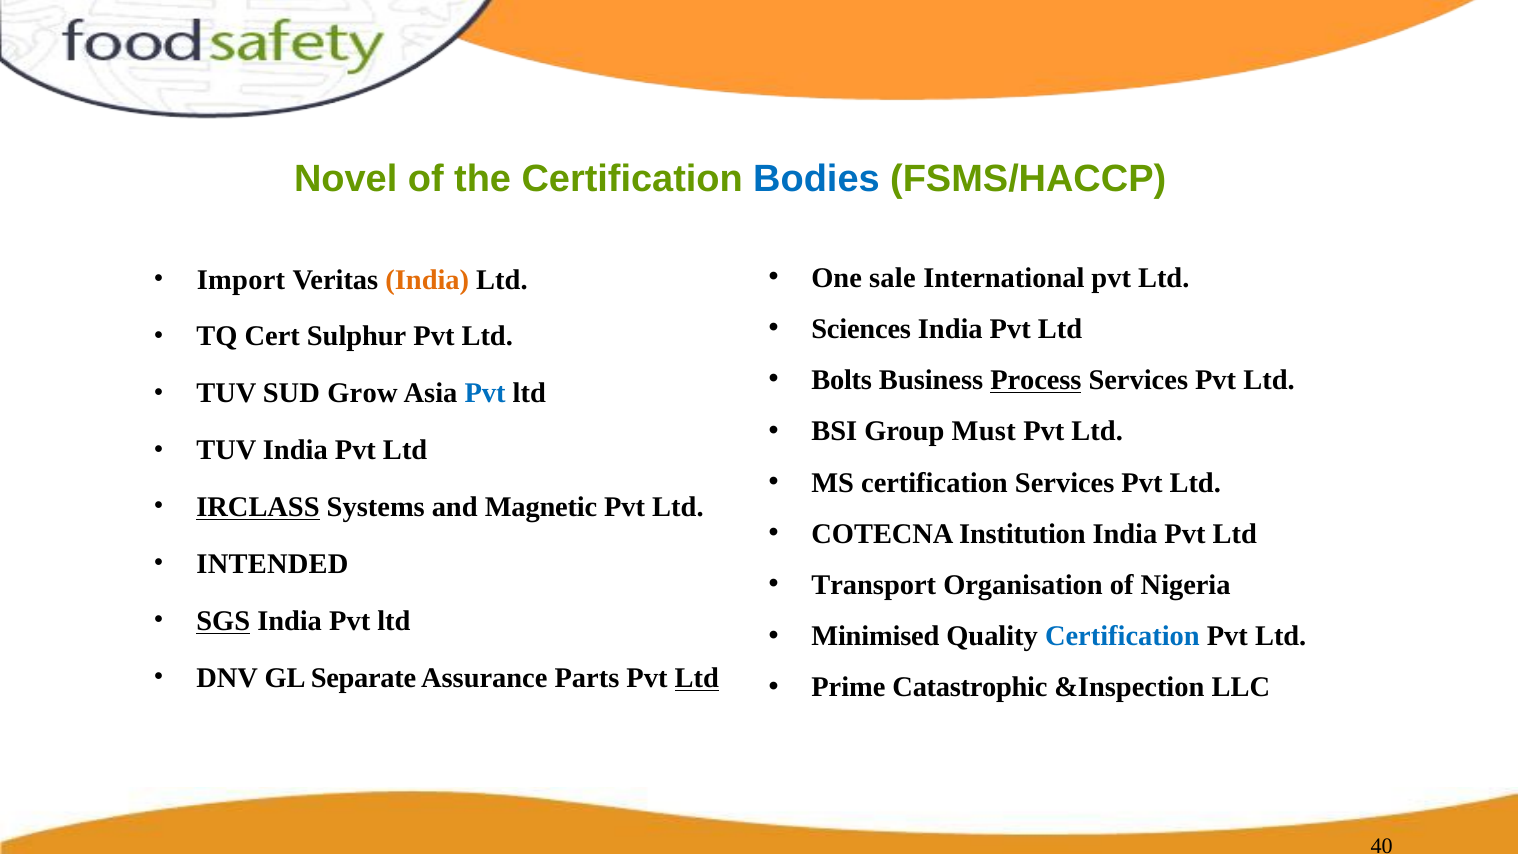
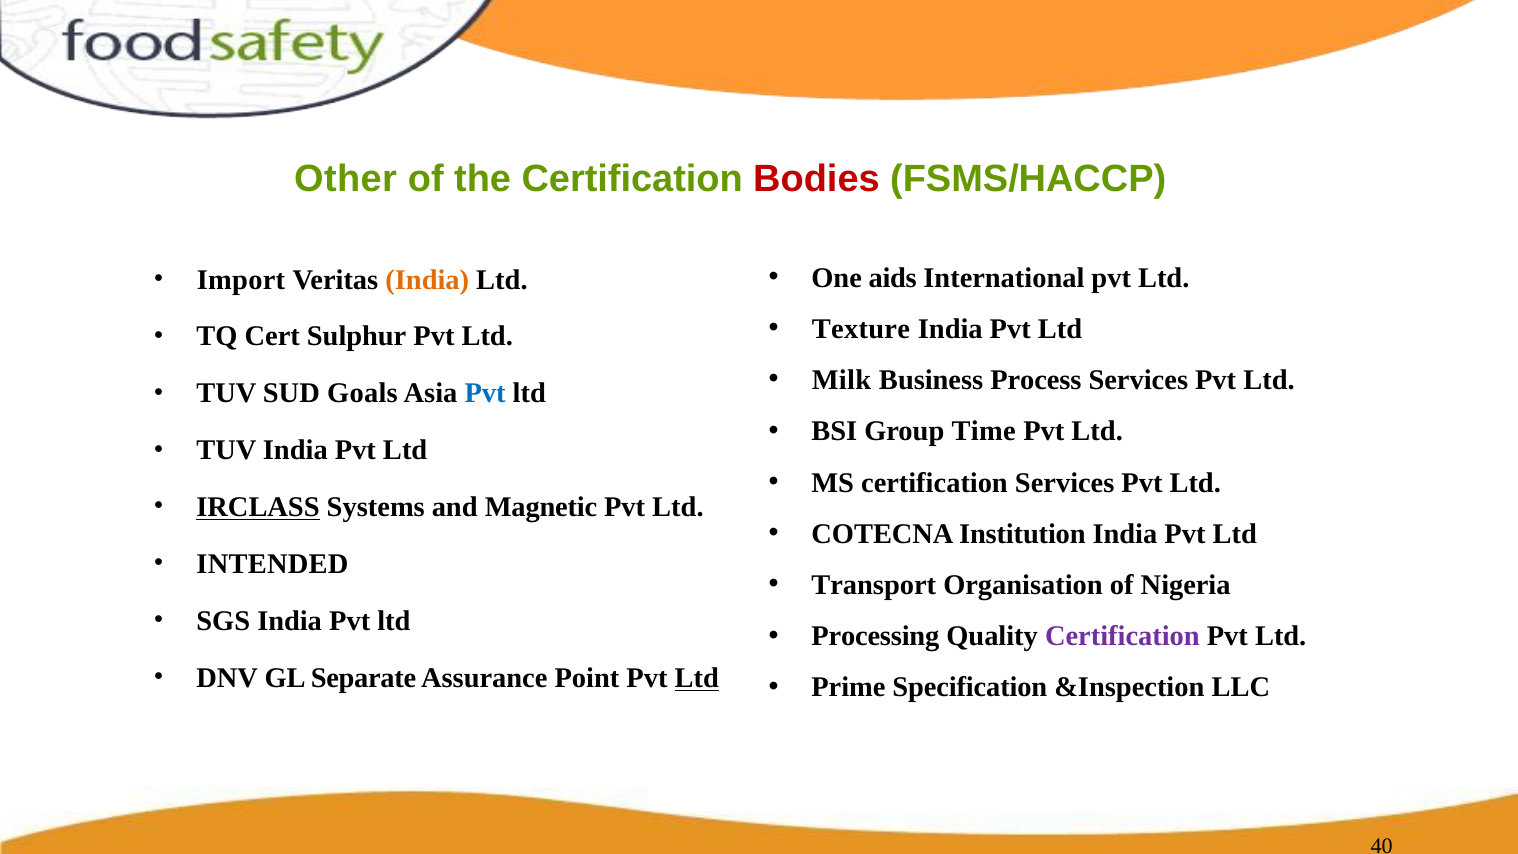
Novel: Novel -> Other (346, 179)
Bodies colour: blue -> red (816, 179)
sale: sale -> aids (893, 278)
Sciences: Sciences -> Texture (861, 329)
Bolts: Bolts -> Milk (841, 380)
Process underline: present -> none (1036, 380)
Grow: Grow -> Goals (362, 393)
Must: Must -> Time (984, 431)
SGS underline: present -> none (223, 621)
Minimised: Minimised -> Processing (875, 636)
Certification colour: blue -> purple (1122, 636)
Parts: Parts -> Point (587, 678)
Catastrophic: Catastrophic -> Specification (970, 687)
